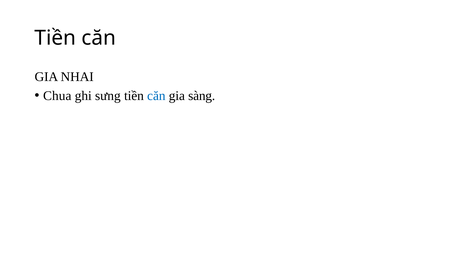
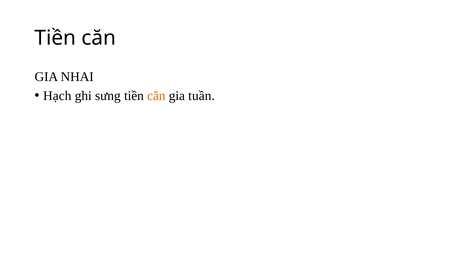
Chua: Chua -> Hạch (57, 96)
căn colour: blue -> orange (156, 96)
sàng: sàng -> tuần (202, 96)
